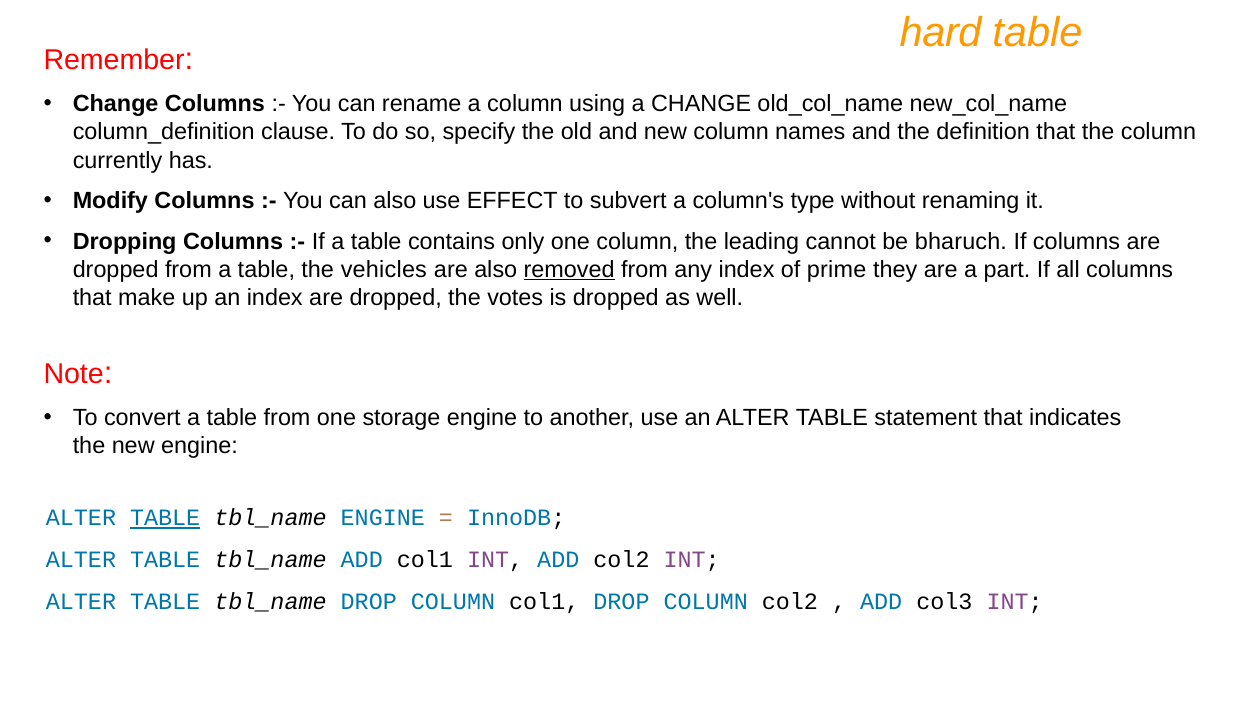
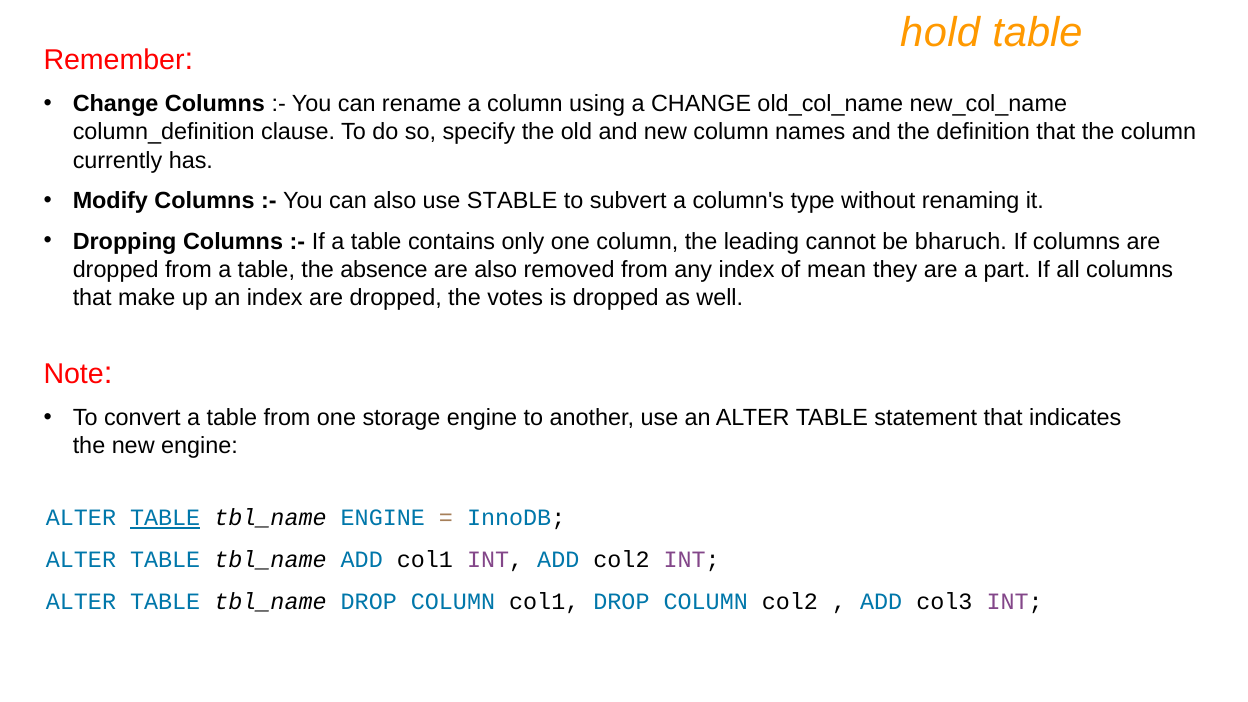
hard: hard -> hold (940, 32)
EFFECT: EFFECT -> STABLE (512, 201)
vehicles: vehicles -> absence (384, 270)
removed underline: present -> none (569, 270)
prime: prime -> mean (837, 270)
